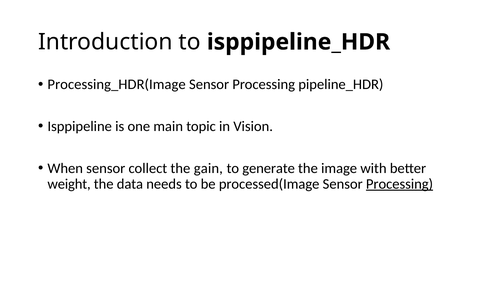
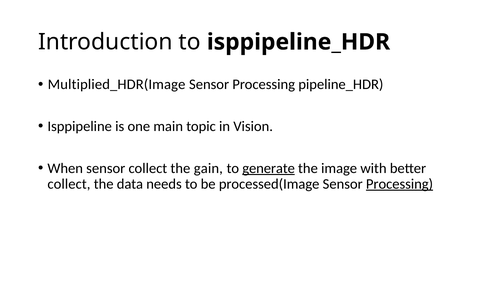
Processing_HDR(Image: Processing_HDR(Image -> Multiplied_HDR(Image (117, 85)
generate underline: none -> present (269, 168)
weight: weight -> collect (69, 184)
